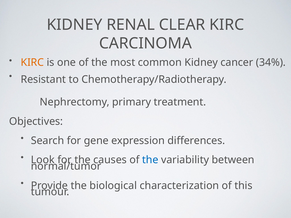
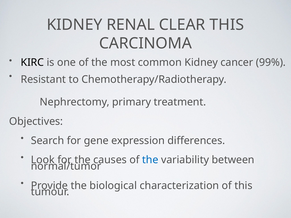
CLEAR KIRC: KIRC -> THIS (227, 25)
KIRC colour: orange -> black (32, 62)
34%: 34% -> 99% (271, 62)
